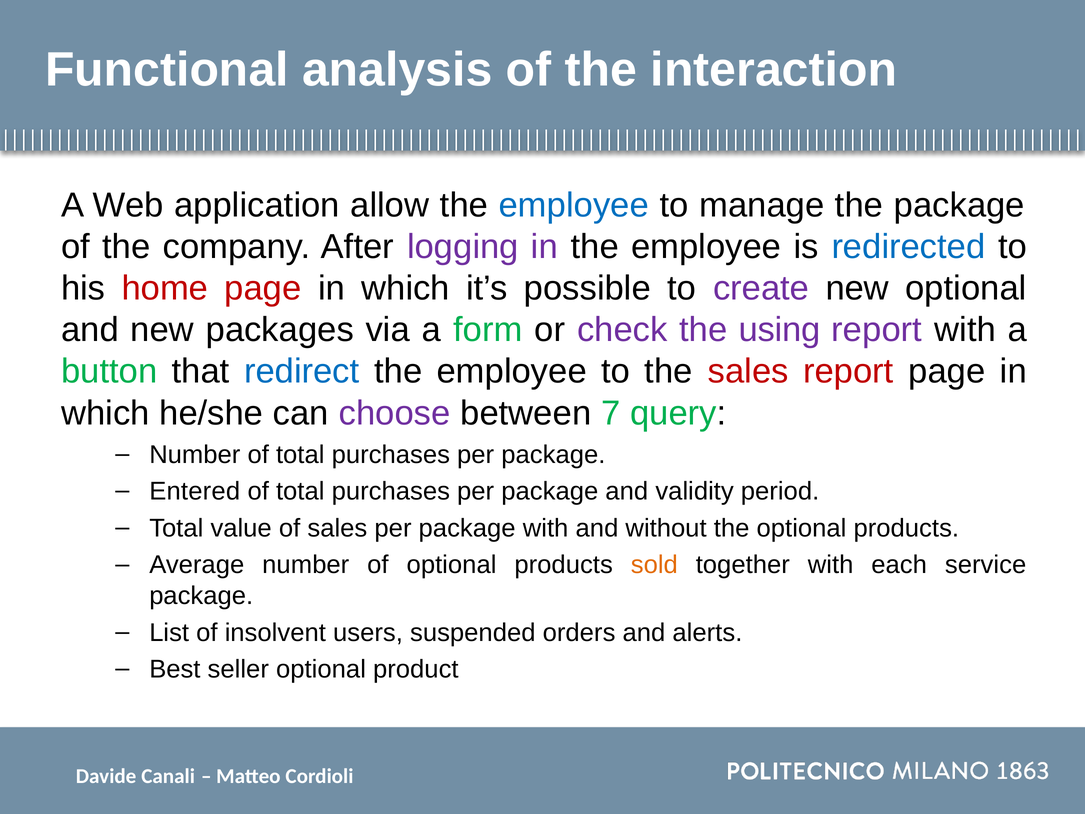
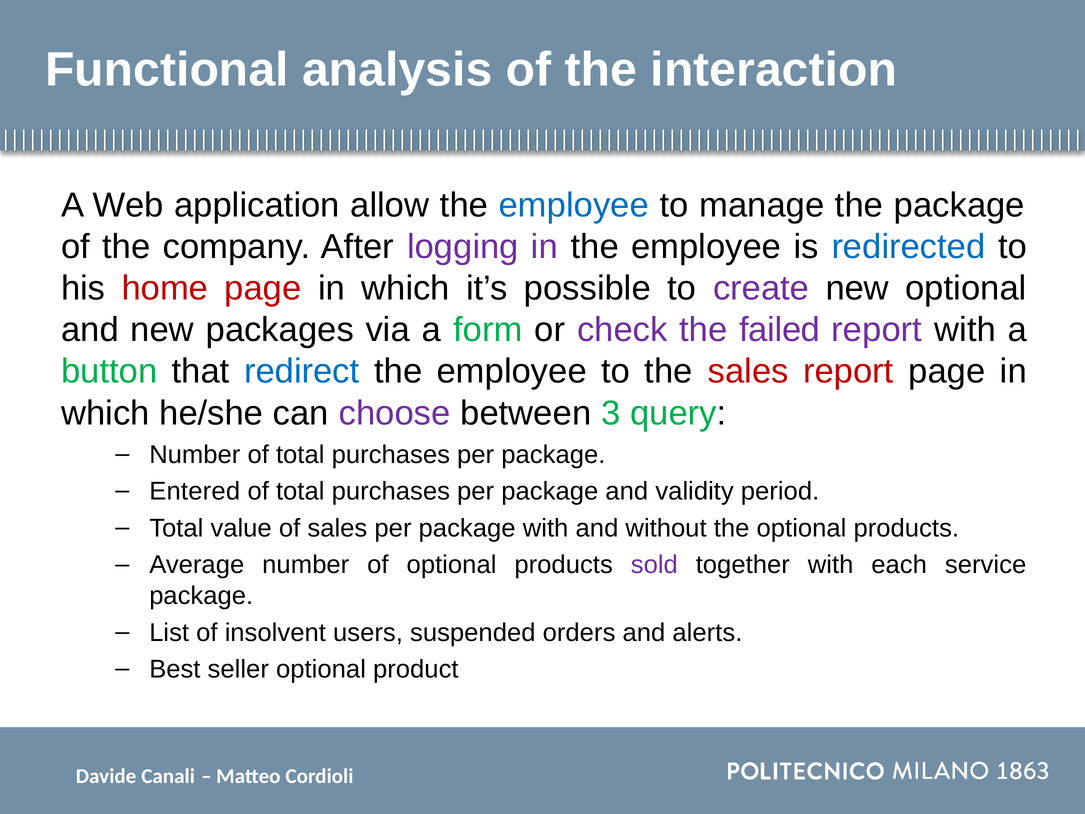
using: using -> failed (780, 330)
7: 7 -> 3 (611, 413)
sold colour: orange -> purple (654, 565)
